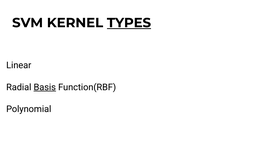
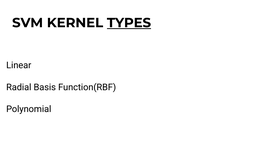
Basis underline: present -> none (45, 87)
